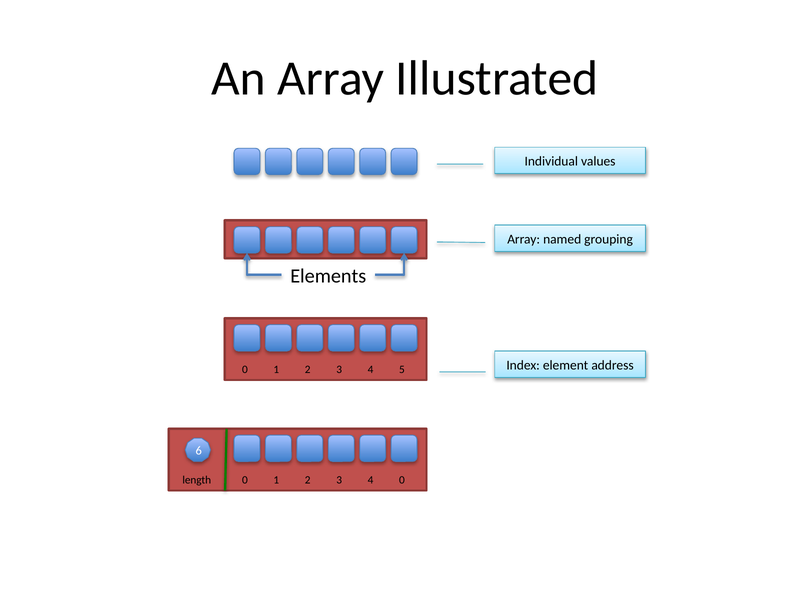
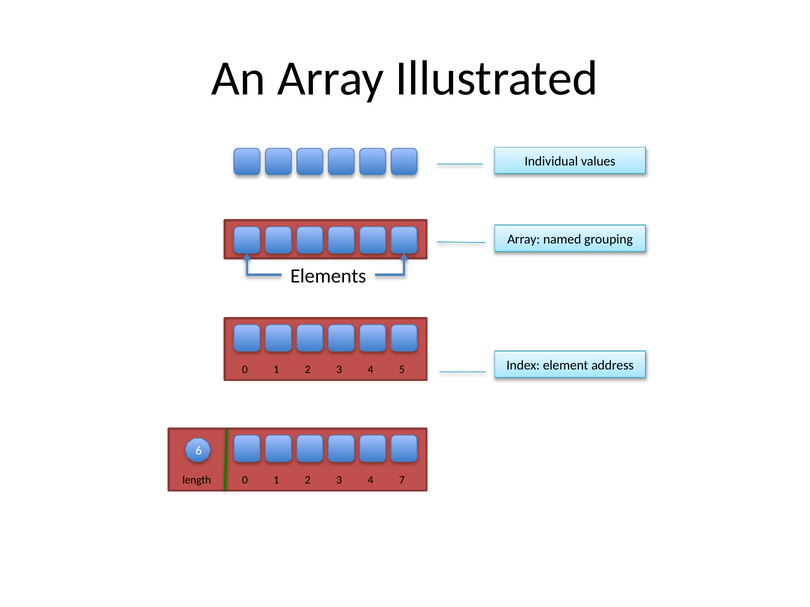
4 0: 0 -> 7 (402, 481)
